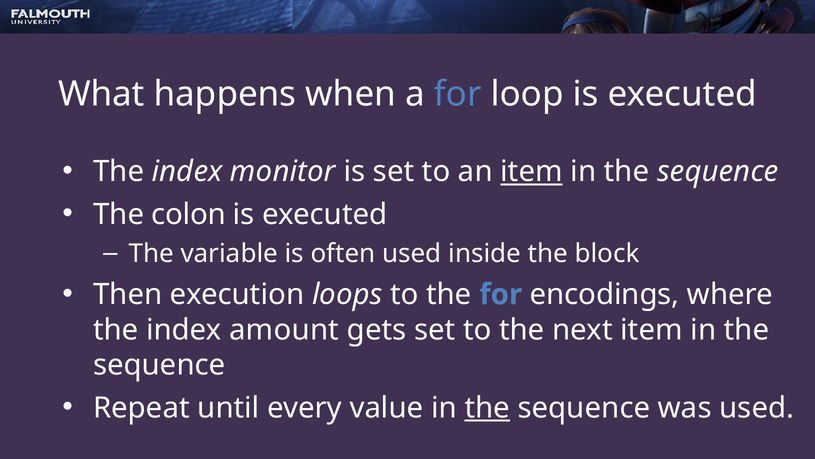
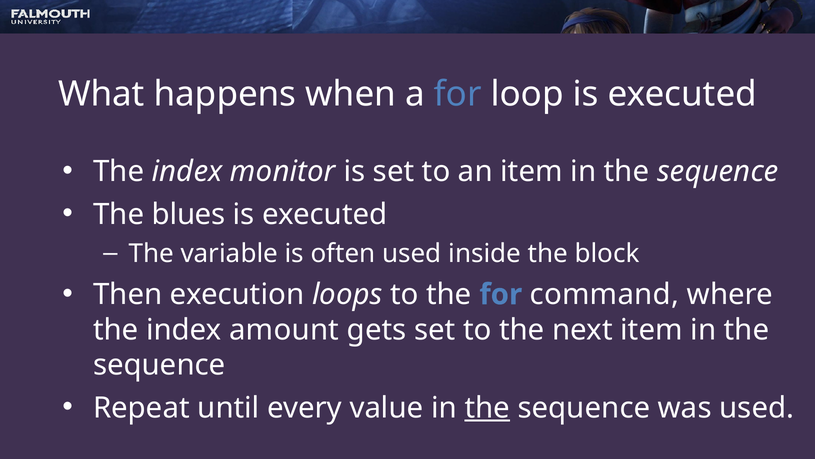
item underline: present -> none (532, 172)
colon: colon -> blues (189, 214)
encodings: encodings -> command (604, 294)
